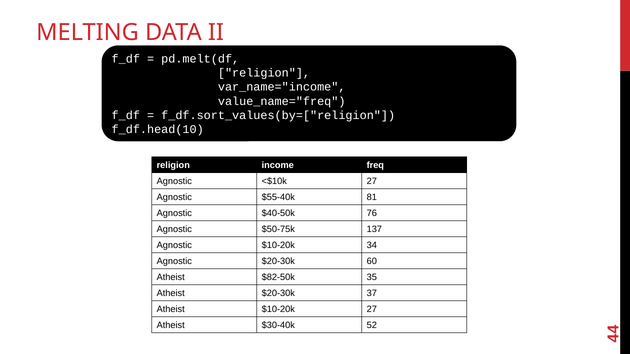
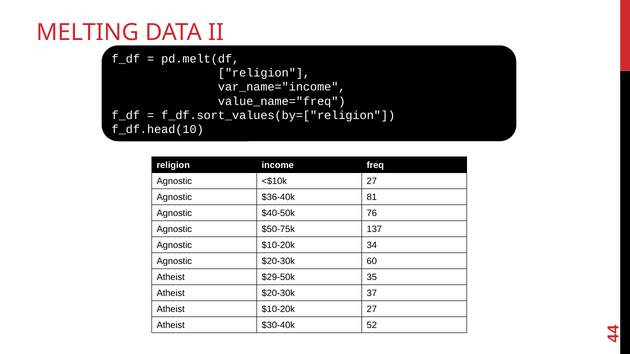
$55-40k: $55-40k -> $36-40k (278, 197)
$82-50k: $82-50k -> $29-50k (278, 277)
